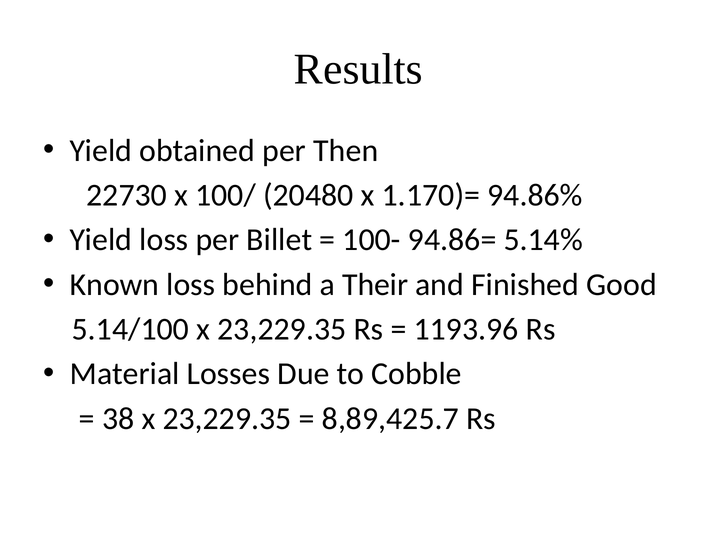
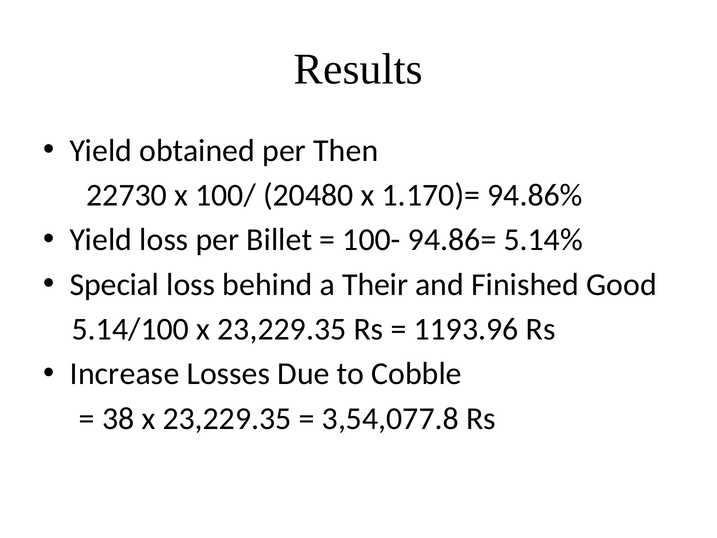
Known: Known -> Special (115, 284)
Material: Material -> Increase (125, 374)
8,89,425.7: 8,89,425.7 -> 3,54,077.8 (390, 418)
